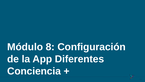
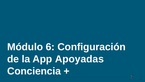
8: 8 -> 6 (50, 47)
Diferentes: Diferentes -> Apoyadas (79, 59)
